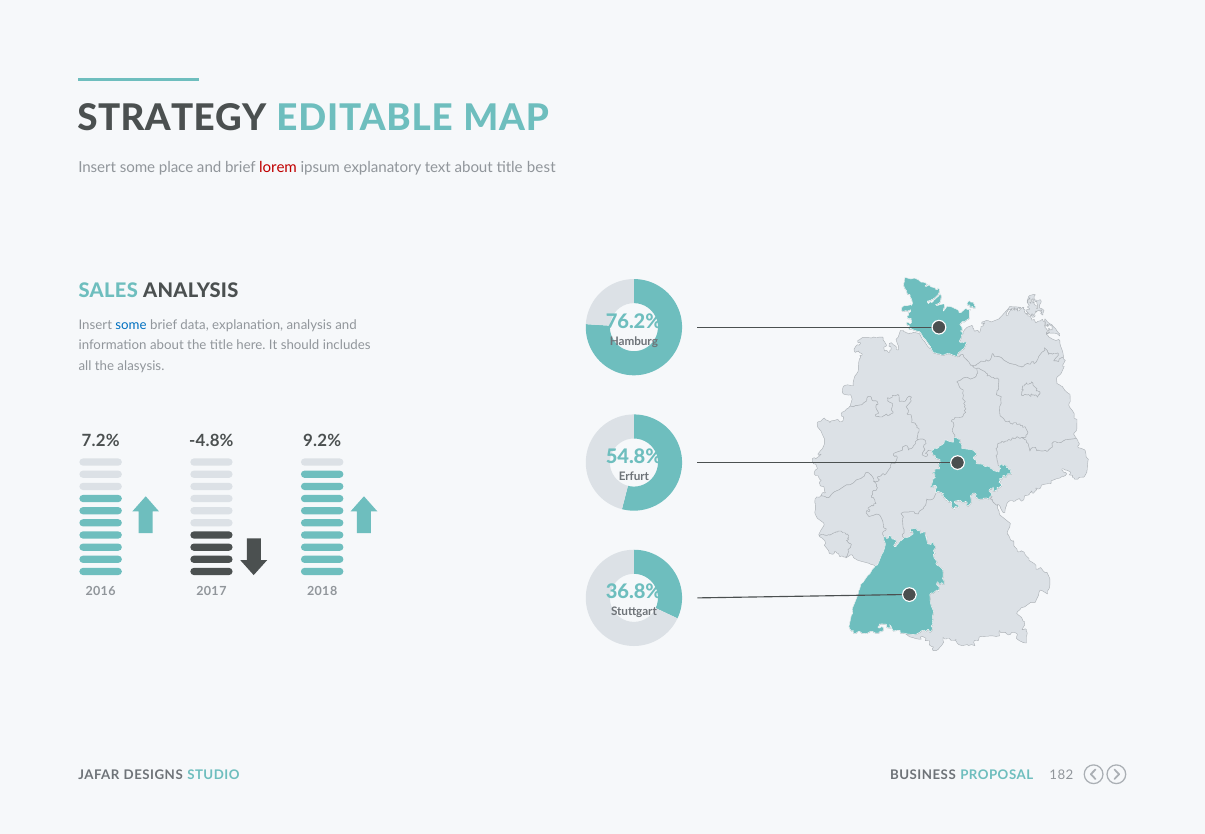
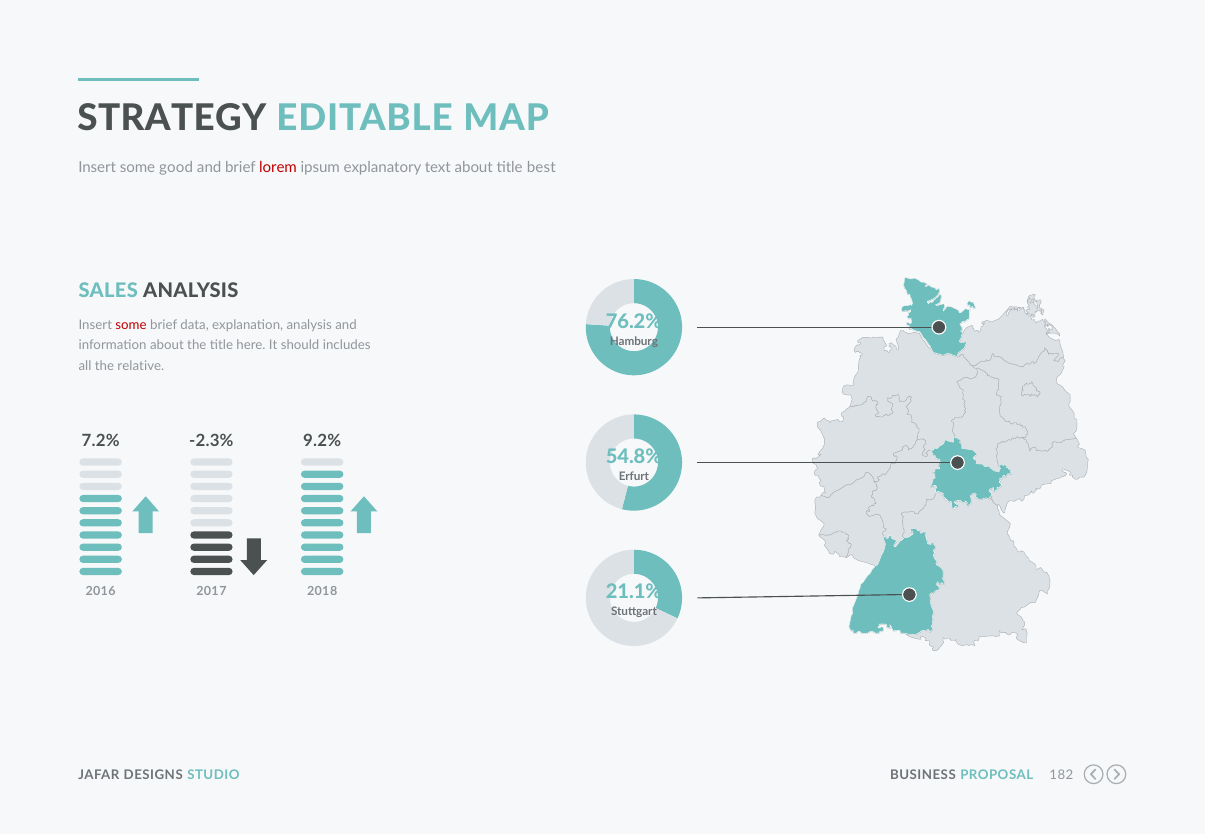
place: place -> good (176, 168)
some colour: blue -> red (131, 325)
alasysis: alasysis -> relative (141, 366)
-4.8%: -4.8% -> -2.3% (211, 441)
36.8%: 36.8% -> 21.1% (634, 592)
